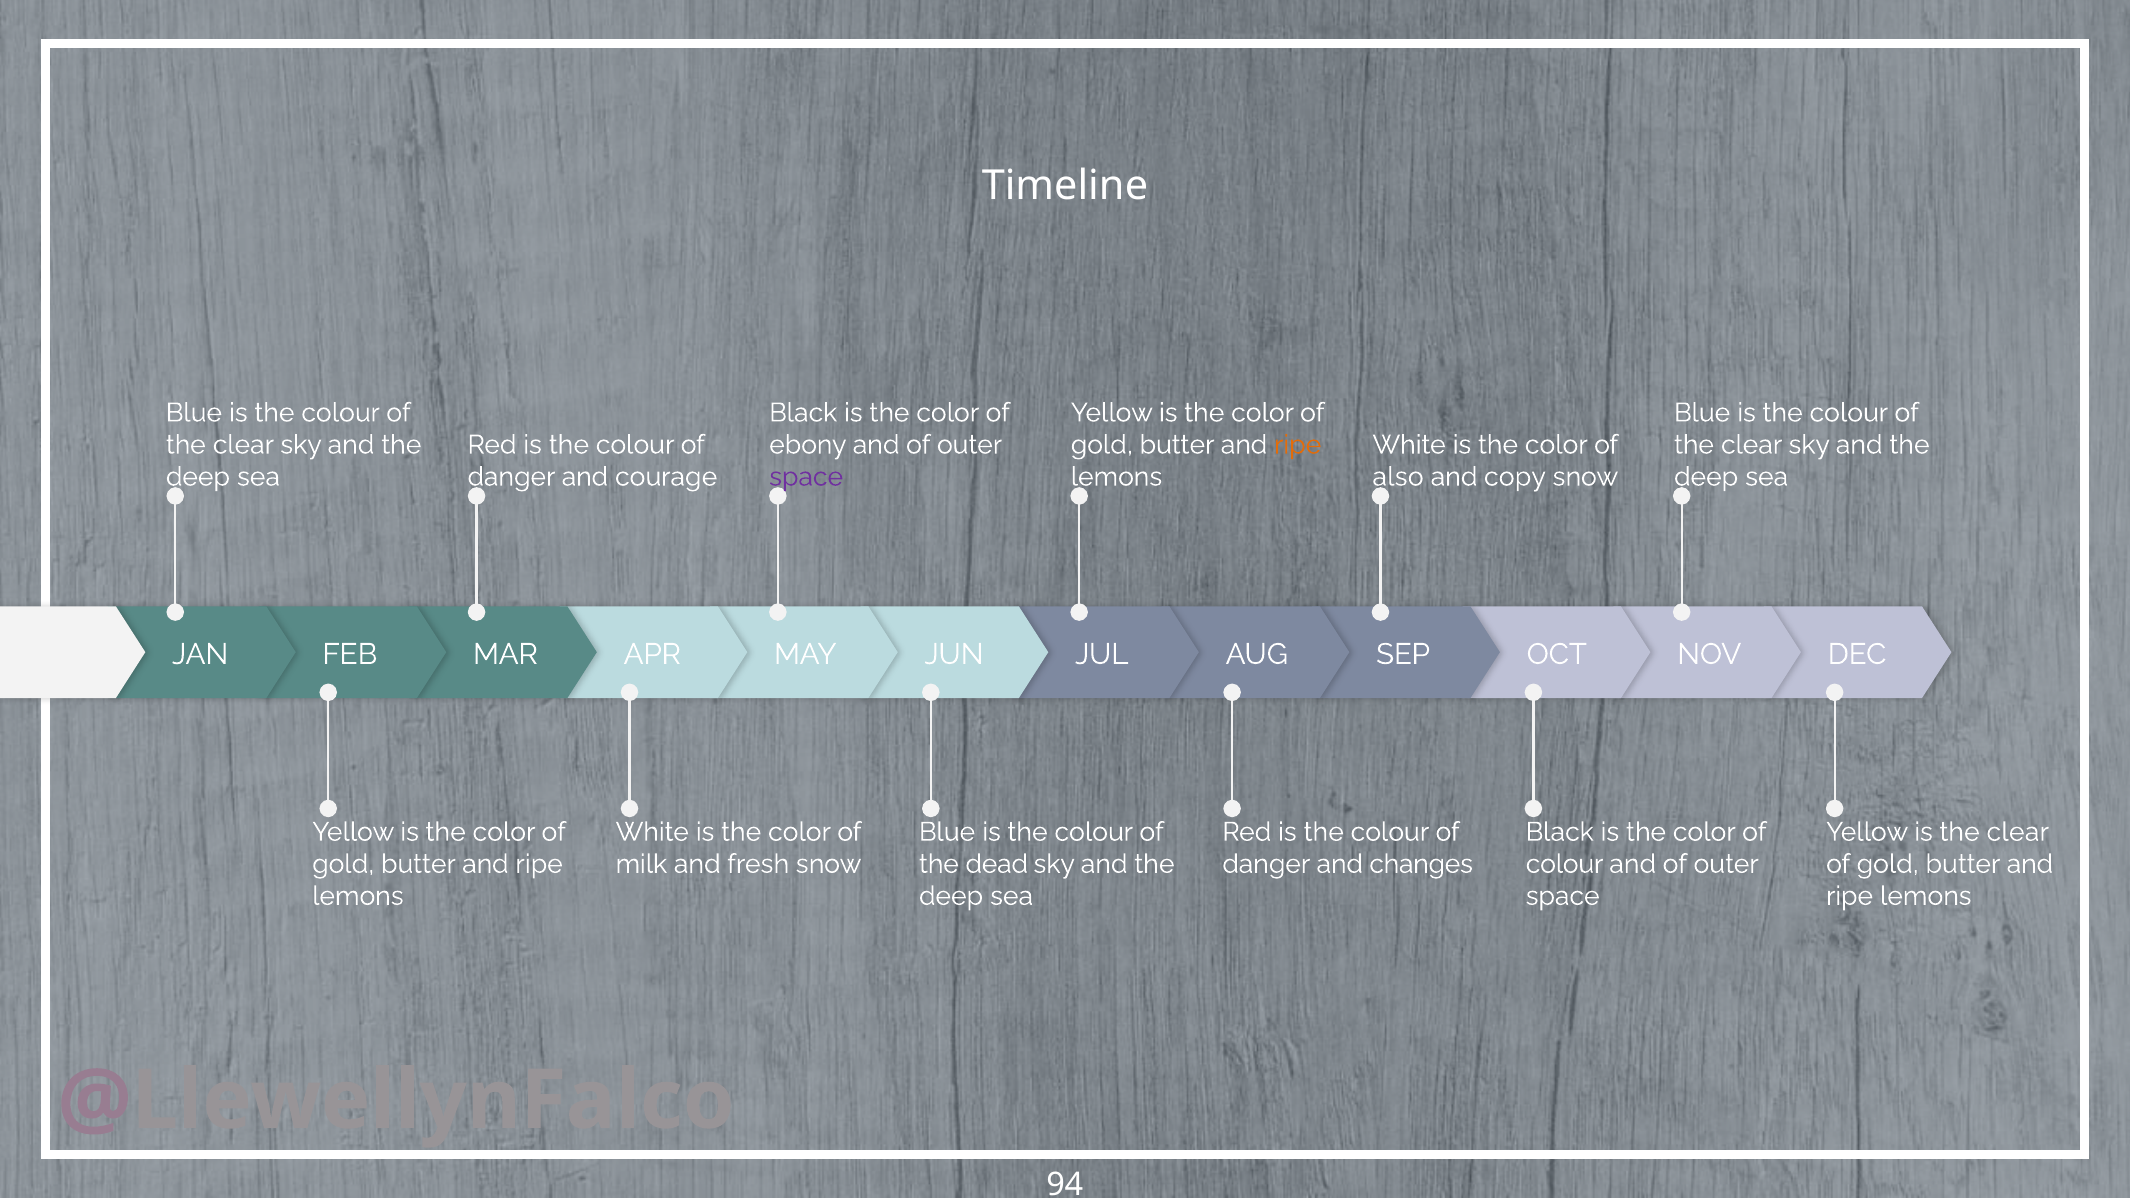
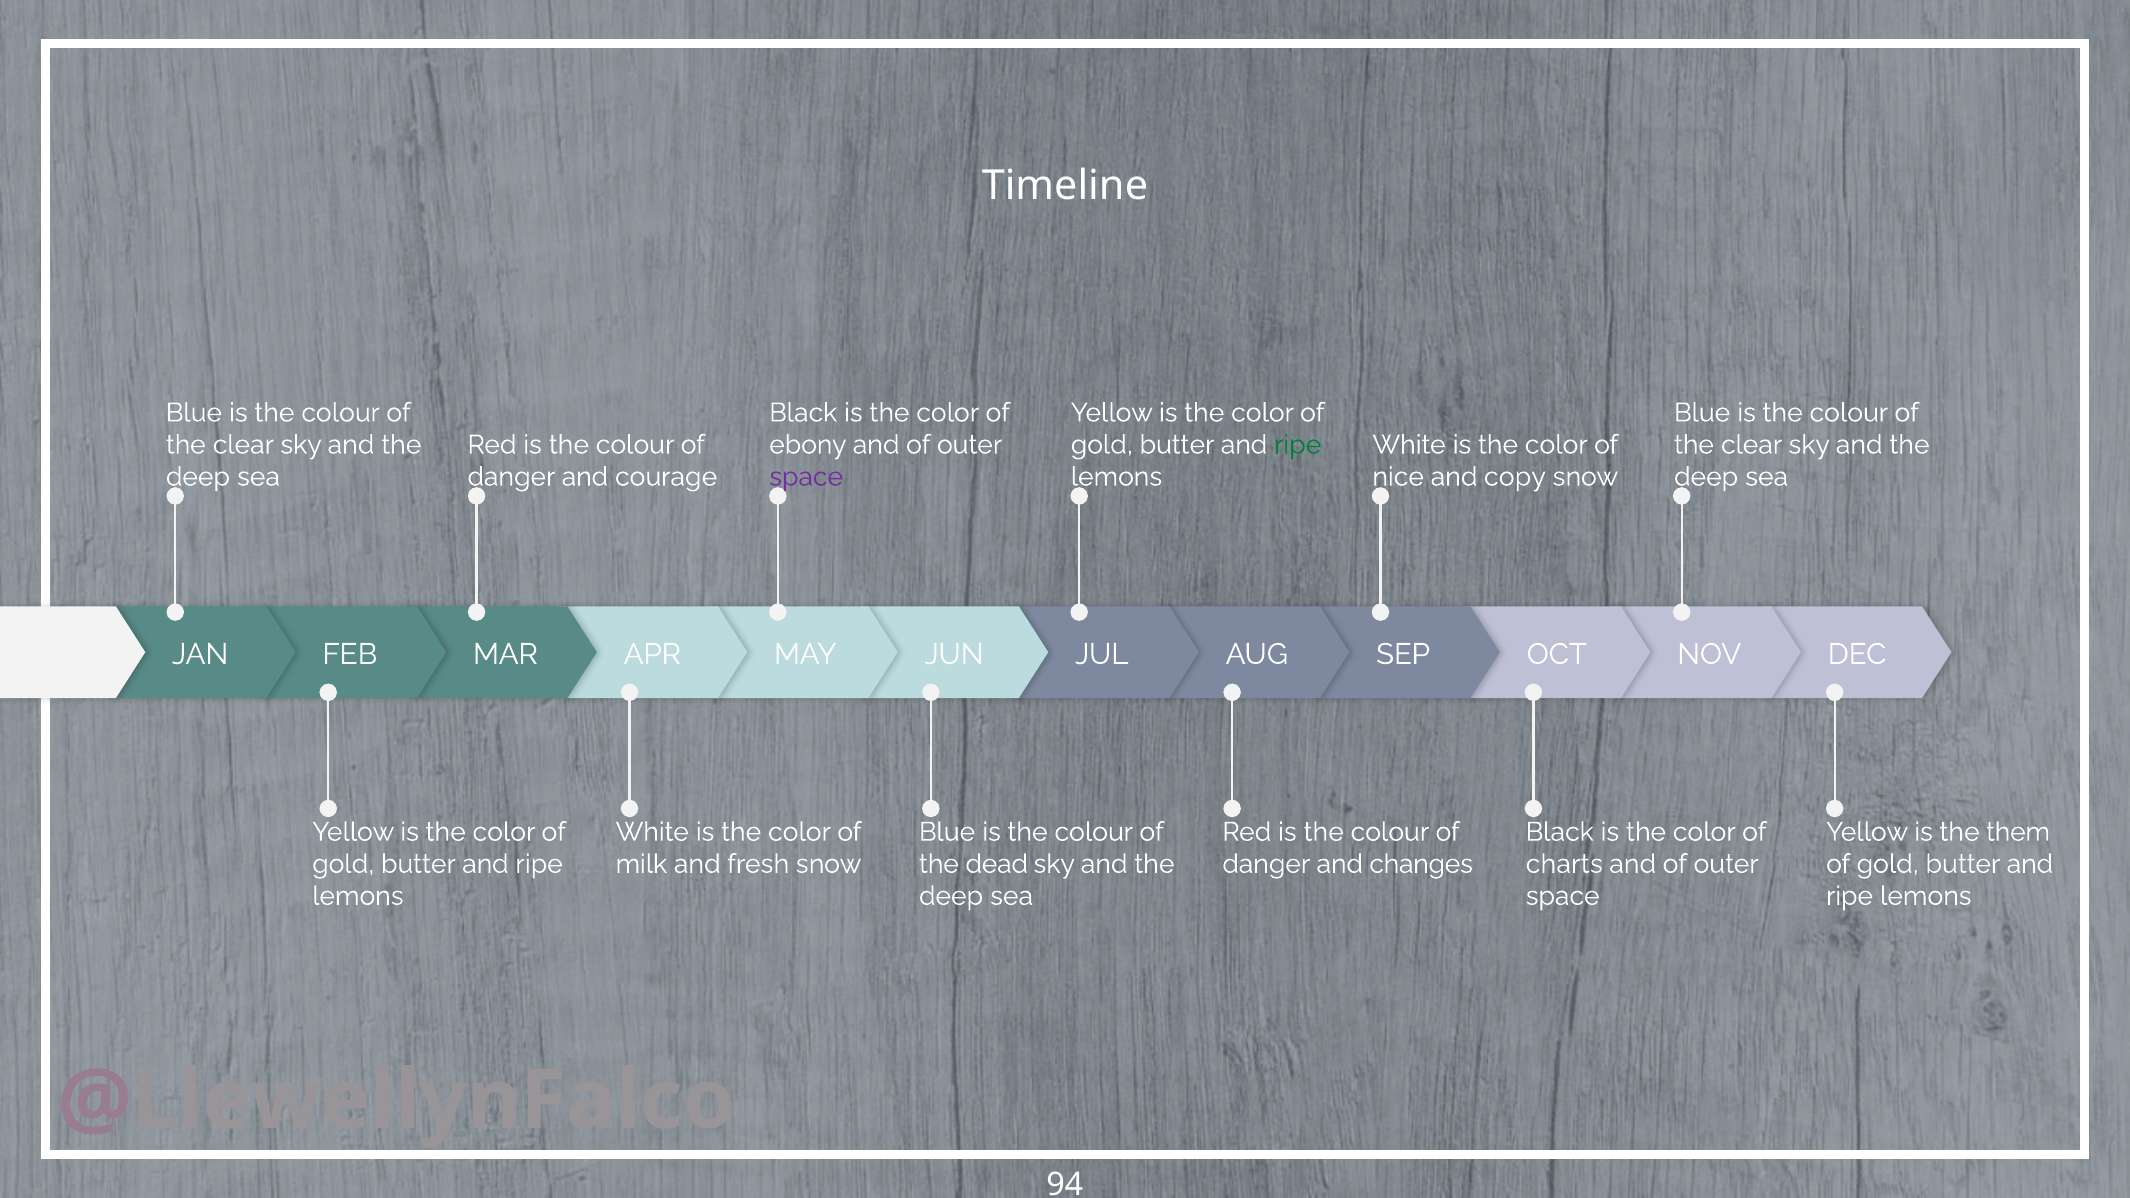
ripe colour: orange -> green (1298, 445)
also: also -> nice (1398, 477)
is the clear: clear -> them (2018, 832)
colour: colour -> charts (1564, 864)
